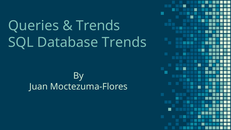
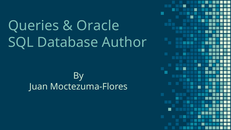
Trends: Trends -> Oracle (98, 26)
Database Trends: Trends -> Author (124, 42)
